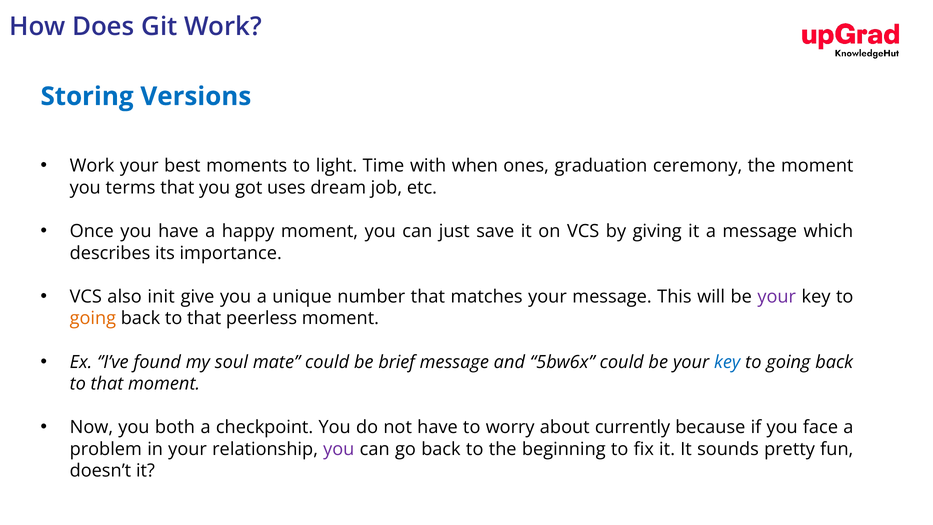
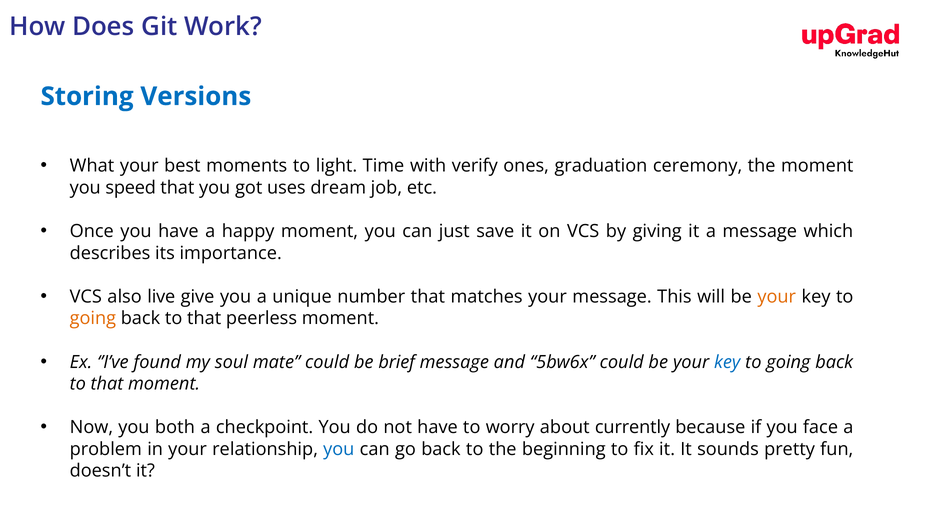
Work: Work -> What (92, 166)
when: when -> verify (475, 166)
terms: terms -> speed (131, 188)
init: init -> live (161, 297)
your colour: purple -> orange (777, 297)
you colour: purple -> blue (339, 449)
